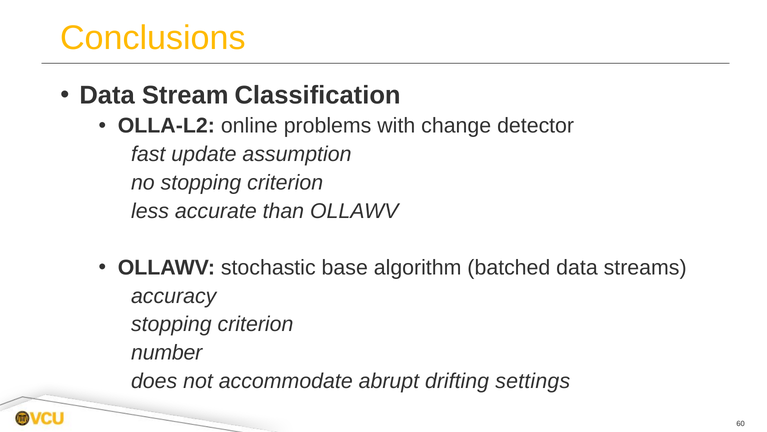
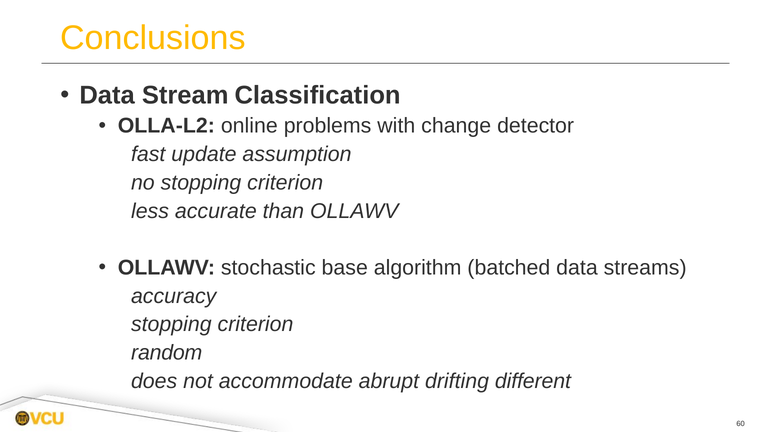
number: number -> random (167, 352)
settings: settings -> different (533, 381)
